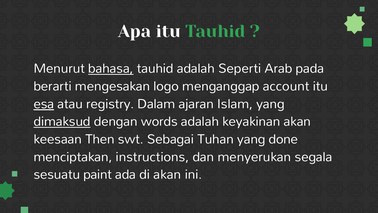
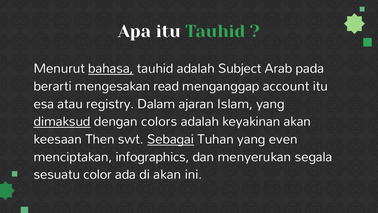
Seperti: Seperti -> Subject (240, 68)
logo: logo -> read (166, 86)
esa underline: present -> none (44, 103)
words: words -> colors (159, 121)
Sebagai underline: none -> present (171, 139)
done: done -> even (283, 139)
instructions: instructions -> infographics (152, 156)
paint: paint -> color (98, 174)
